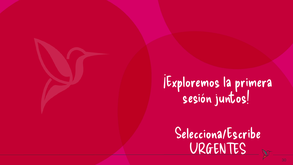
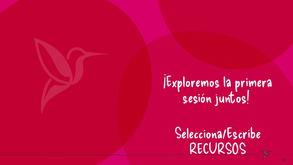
URGENTES: URGENTES -> RECURSOS (218, 149)
